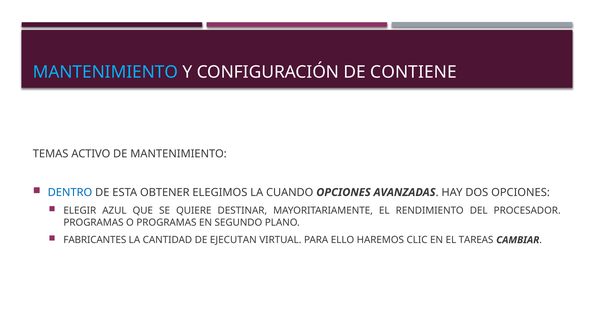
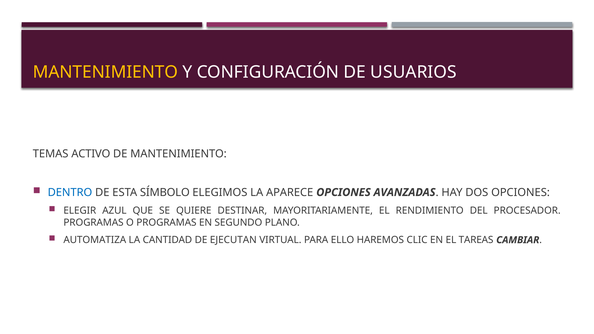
MANTENIMIENTO colour: light blue -> yellow (105, 72)
CONTIENE: CONTIENE -> USUARIOS (414, 72)
OBTENER: OBTENER -> SÍMBOLO (165, 192)
CUANDO: CUANDO -> APARECE (290, 192)
FABRICANTES: FABRICANTES -> AUTOMATIZA (95, 240)
